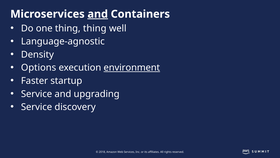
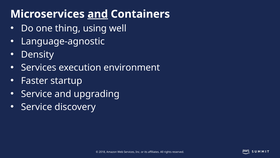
thing thing: thing -> using (95, 28)
Options: Options -> Services (39, 67)
environment underline: present -> none (132, 67)
